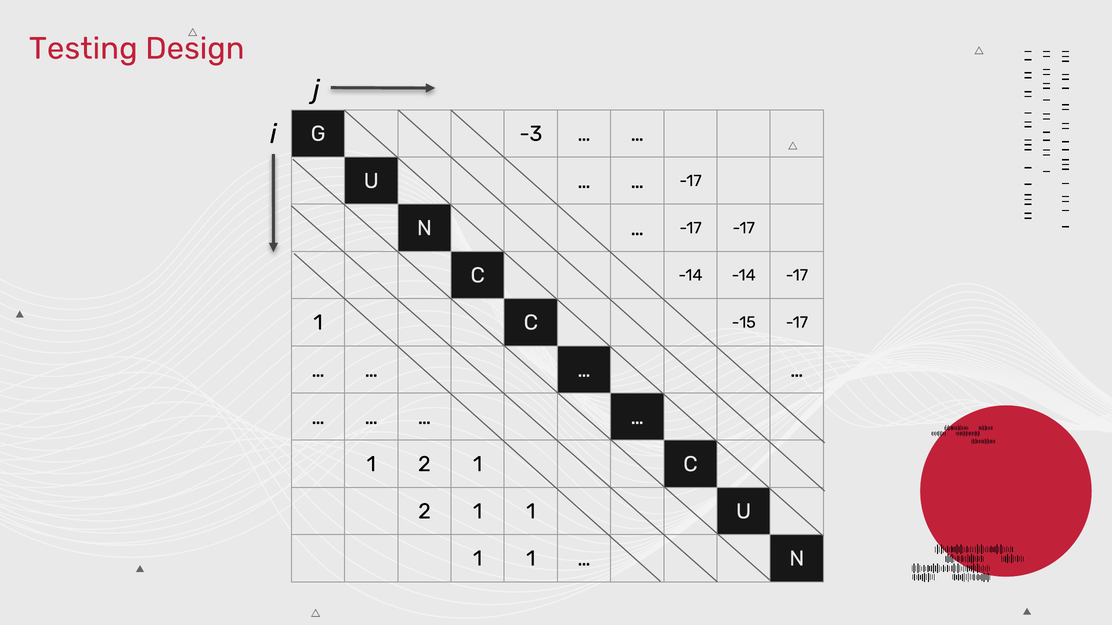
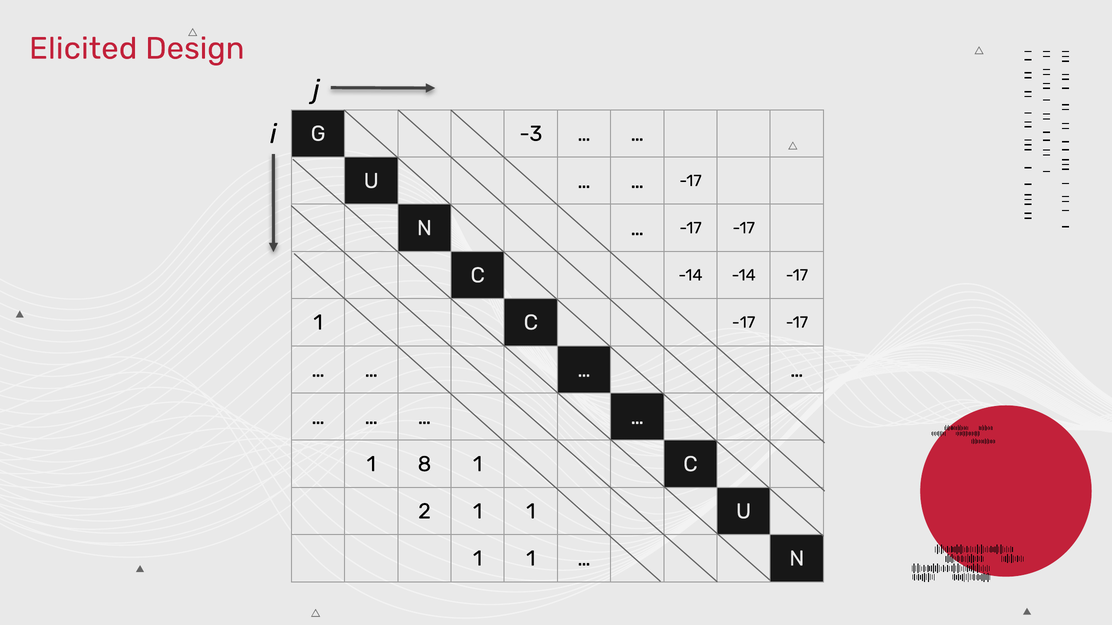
Testing: Testing -> Elicited (83, 49)
C -15: -15 -> -17 (744, 323)
1 2: 2 -> 8 (424, 464)
